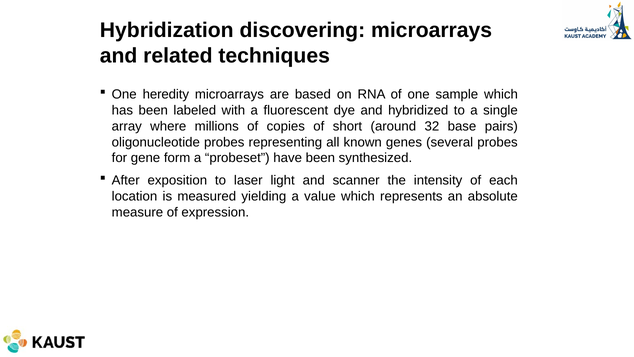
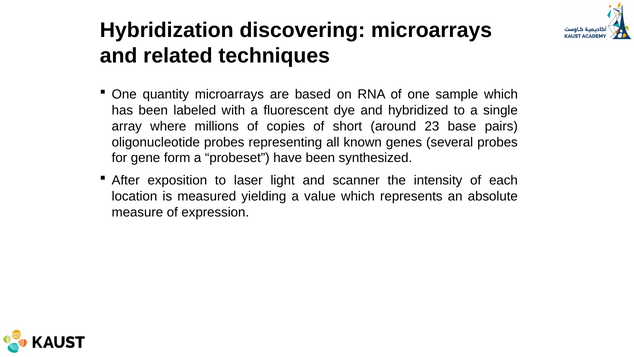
heredity: heredity -> quantity (166, 94)
32: 32 -> 23 (432, 126)
